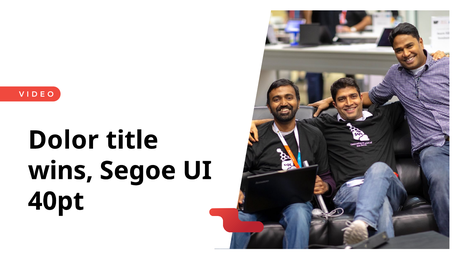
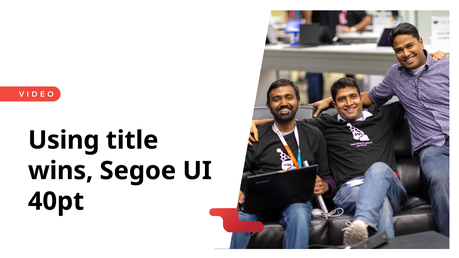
Dolor: Dolor -> Using (64, 140)
